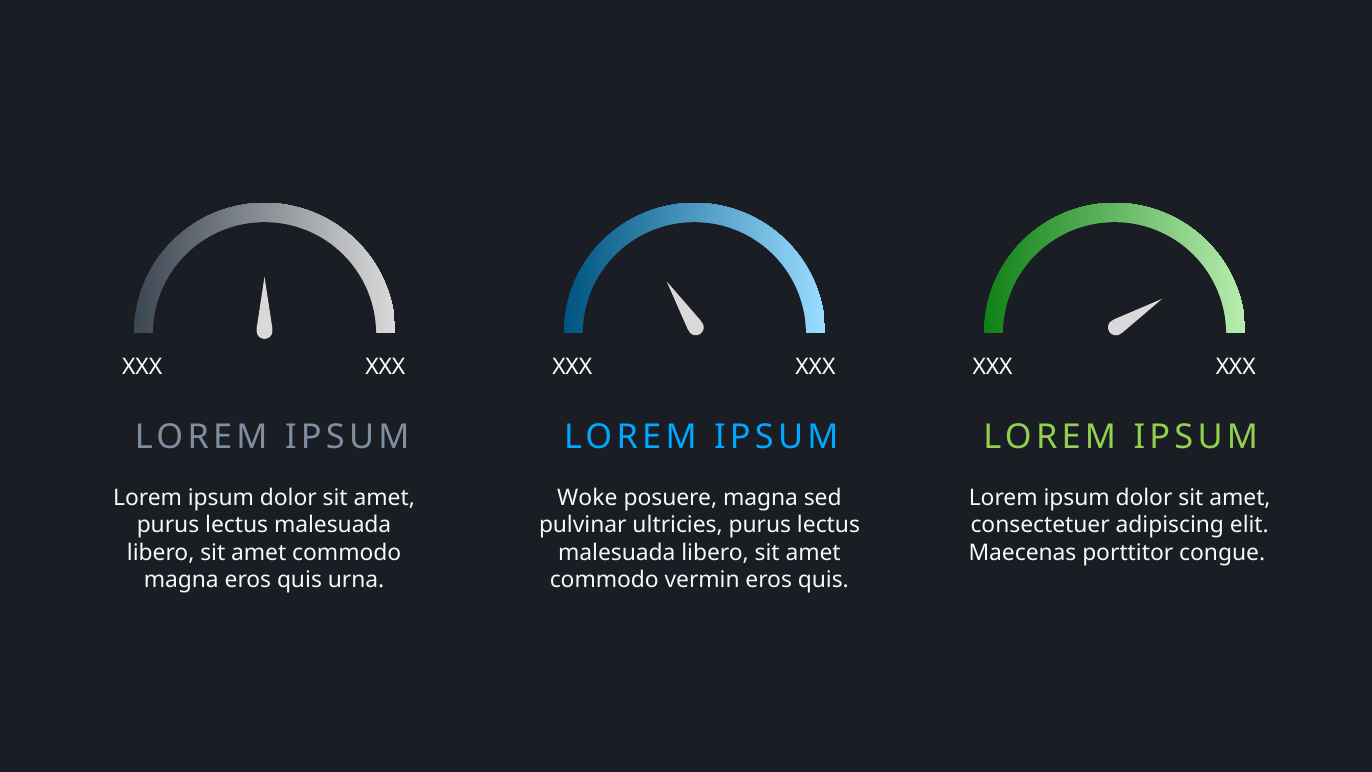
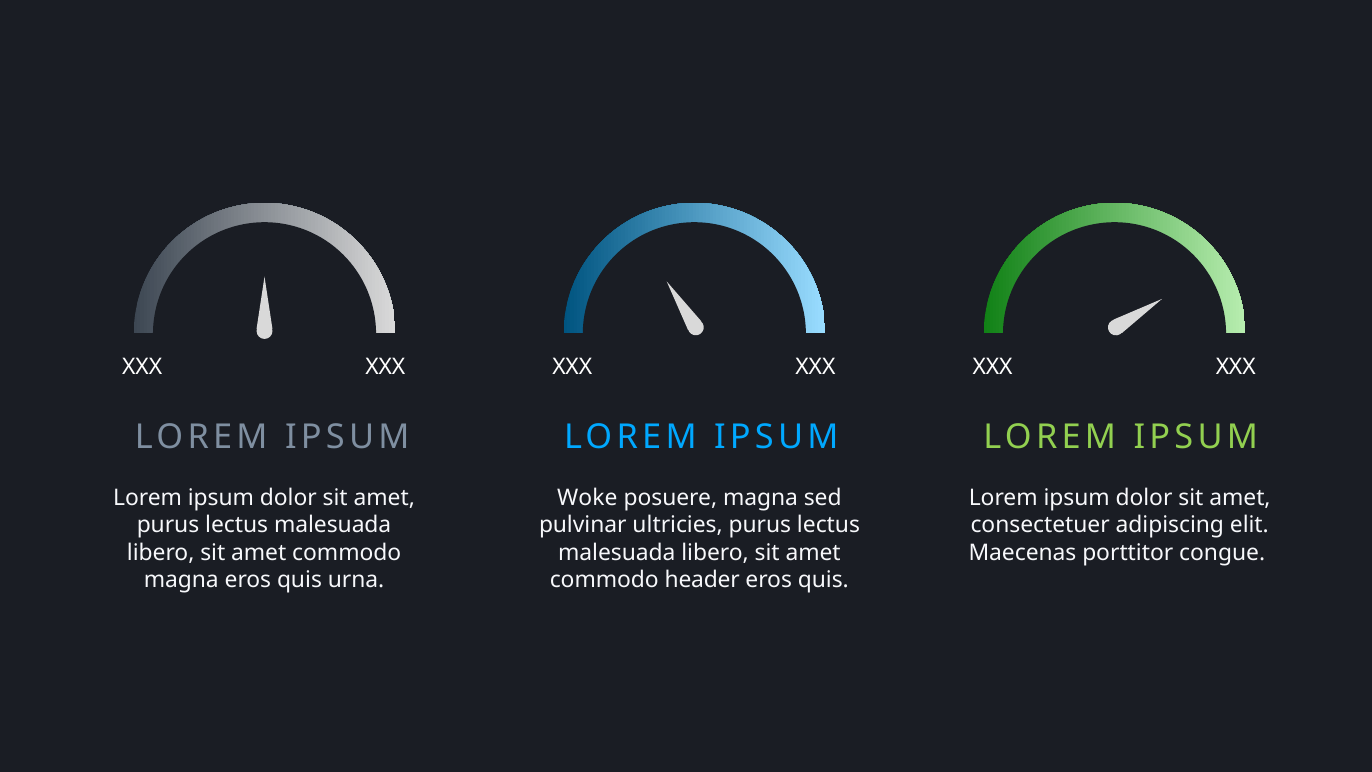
vermin: vermin -> header (702, 580)
